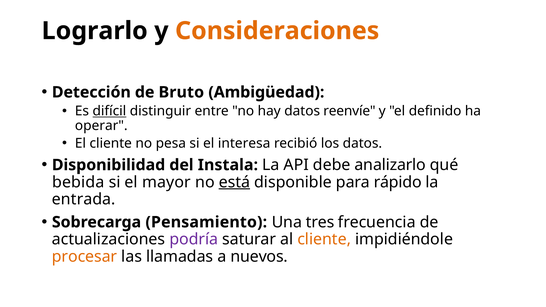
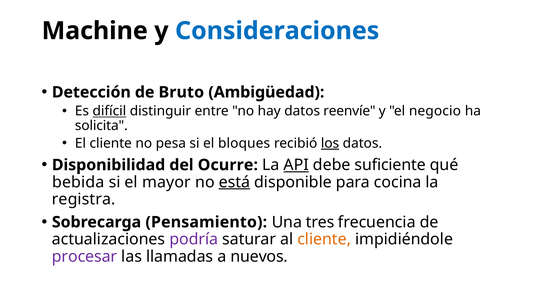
Lograrlo: Lograrlo -> Machine (95, 31)
Consideraciones colour: orange -> blue (277, 31)
definido: definido -> negocio (435, 111)
operar: operar -> solicita (101, 126)
interesa: interesa -> bloques (244, 143)
los underline: none -> present (330, 143)
Instala: Instala -> Ocurre (228, 165)
API underline: none -> present (296, 165)
analizarlo: analizarlo -> suficiente (390, 165)
rápido: rápido -> cocina (398, 182)
entrada: entrada -> registra (84, 199)
procesar colour: orange -> purple (85, 257)
